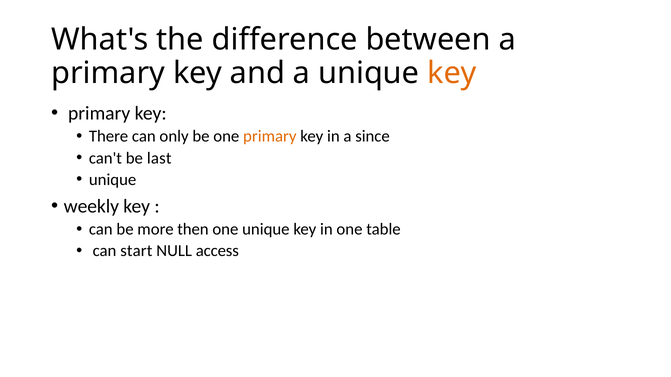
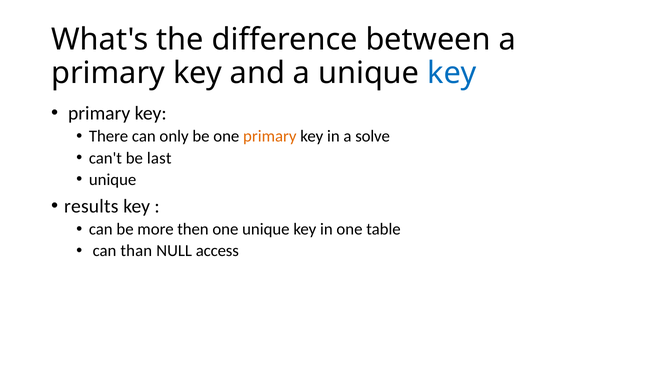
key colour: orange -> blue (452, 73)
since: since -> solve (373, 137)
weekly: weekly -> results (91, 206)
start: start -> than (136, 251)
